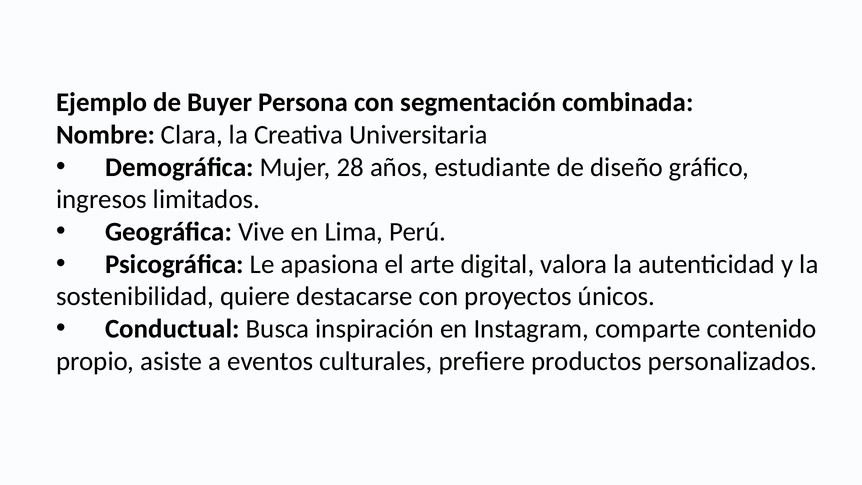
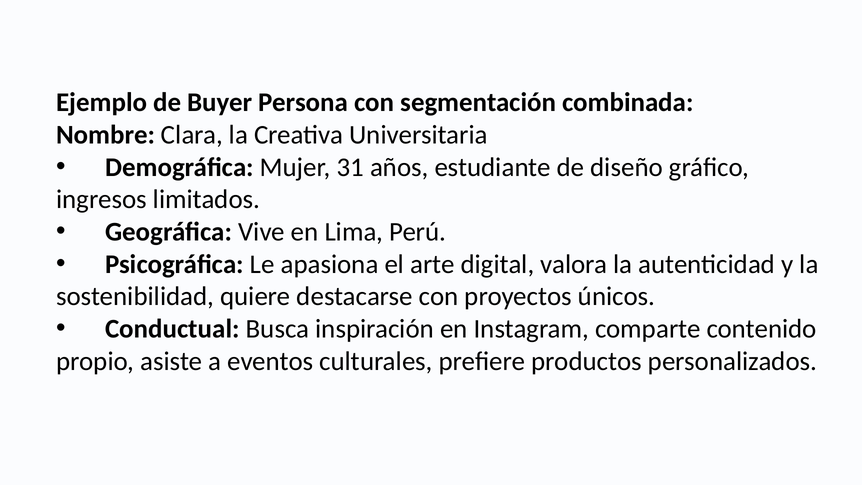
28: 28 -> 31 (350, 167)
